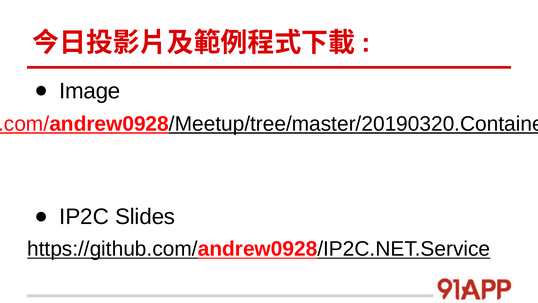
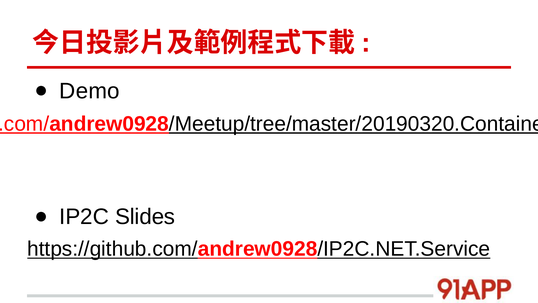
Image: Image -> Demo (90, 91)
